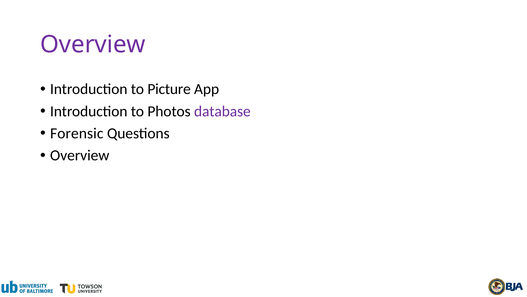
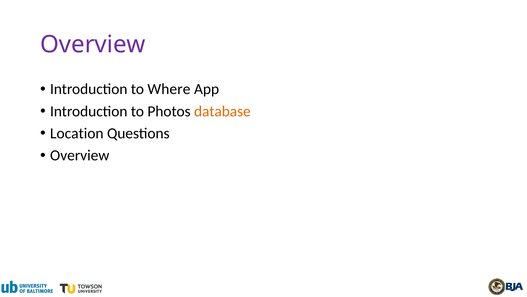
Picture: Picture -> Where (169, 89)
database colour: purple -> orange (222, 111)
Forensic: Forensic -> Location (77, 133)
